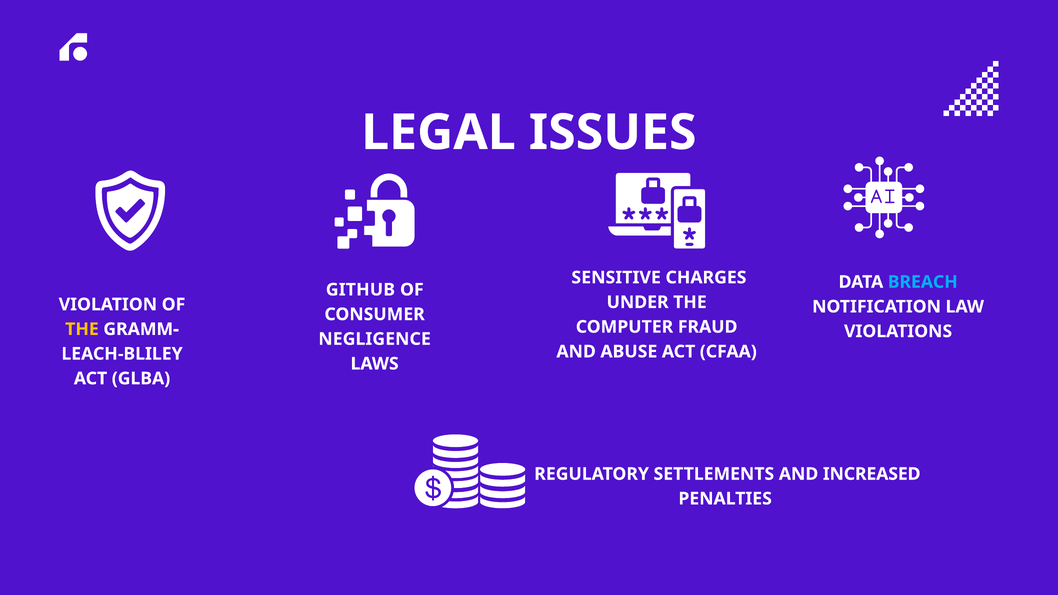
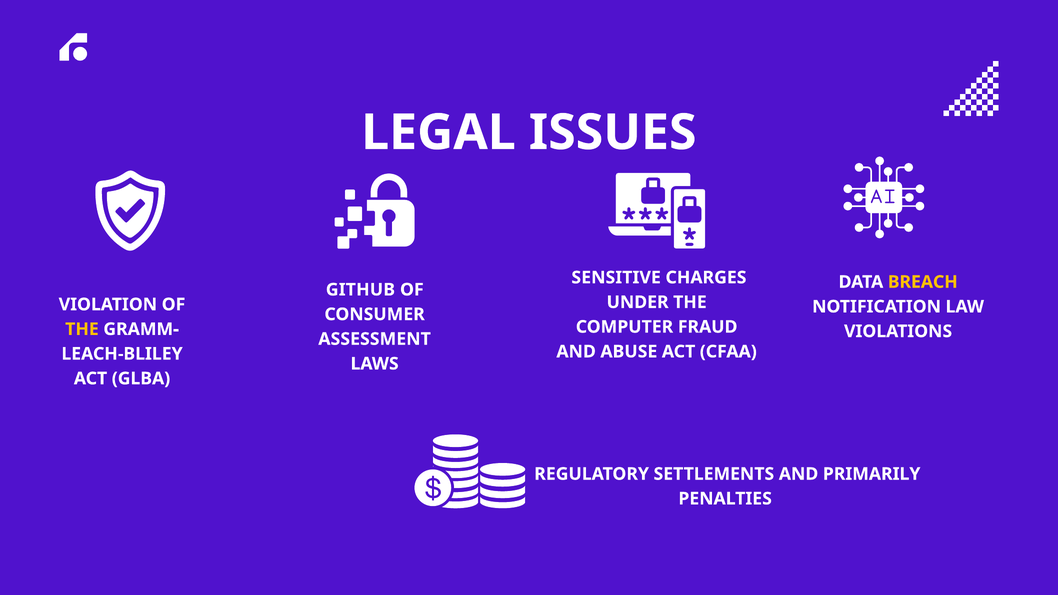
BREACH colour: light blue -> yellow (923, 282)
NEGLIGENCE: NEGLIGENCE -> ASSESSMENT (375, 339)
INCREASED: INCREASED -> PRIMARILY (872, 474)
